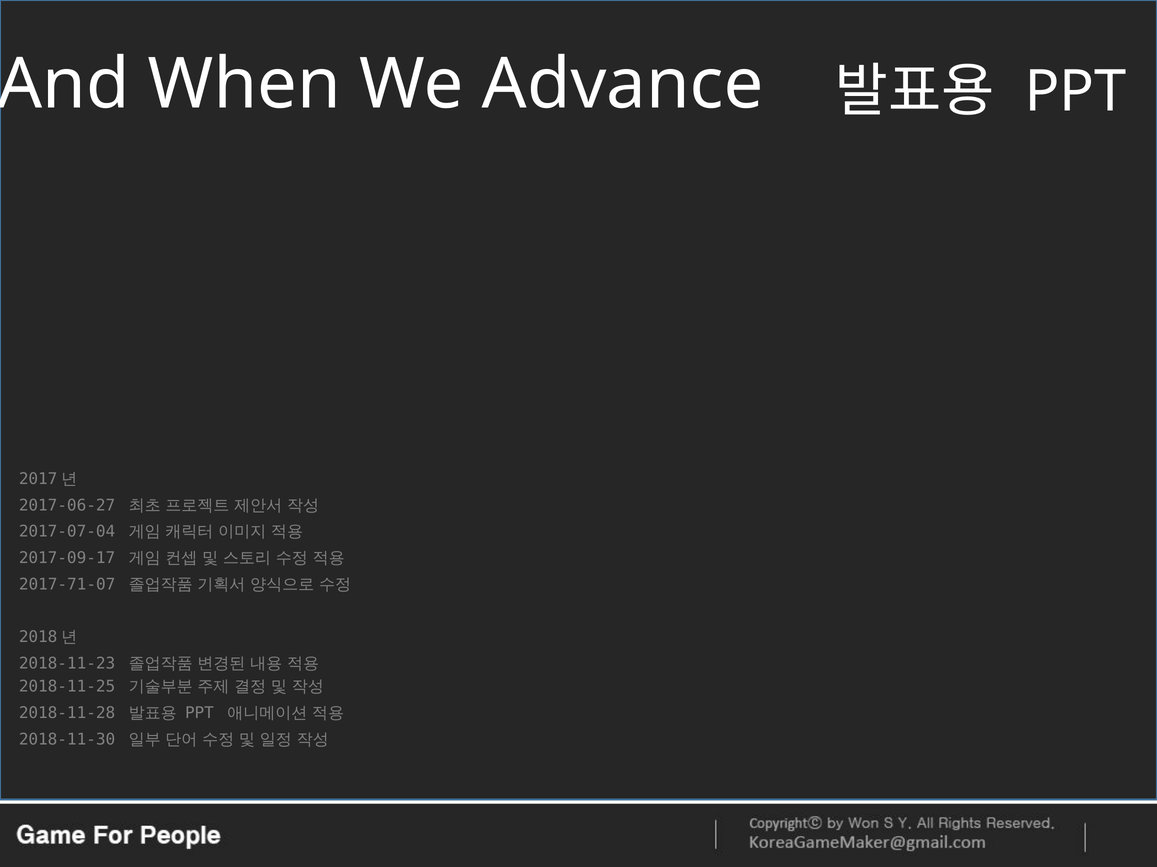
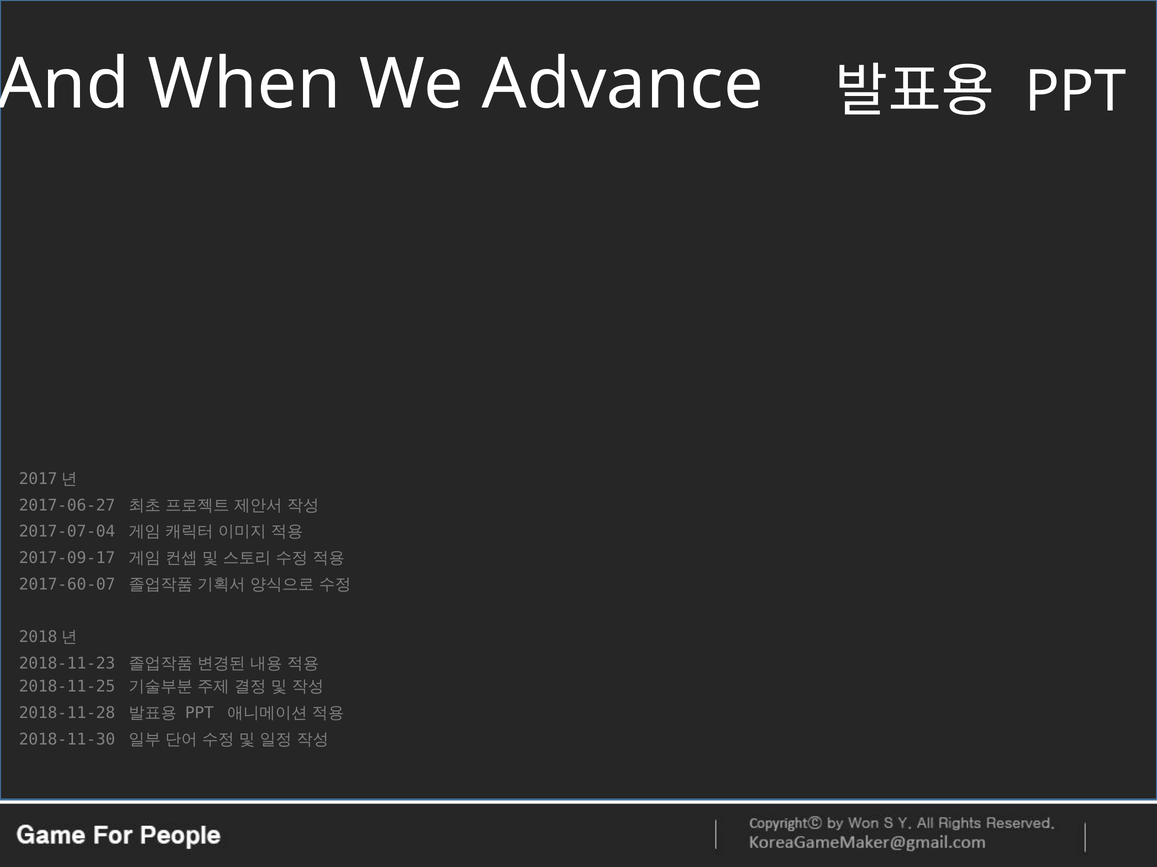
2017-71-07: 2017-71-07 -> 2017-60-07 (67, 585)
